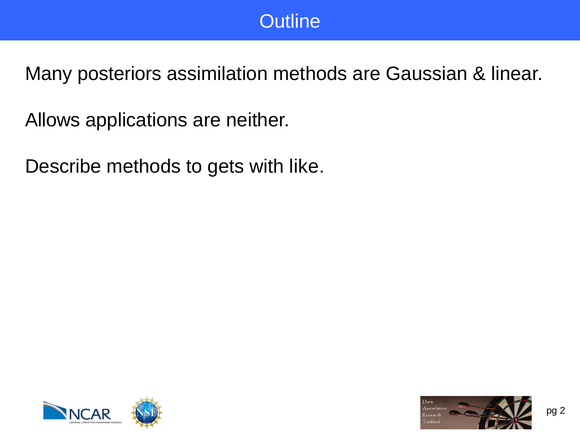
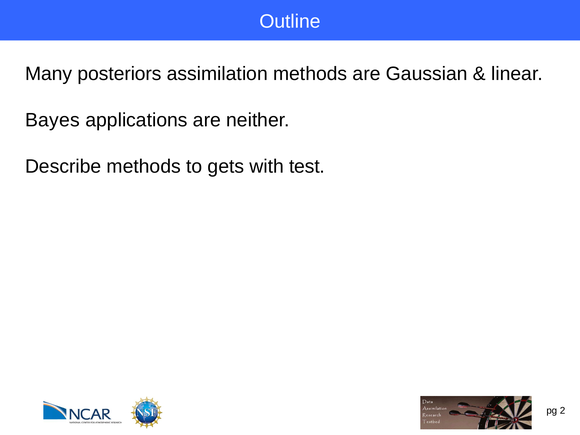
Allows: Allows -> Bayes (52, 120)
like: like -> test (307, 167)
